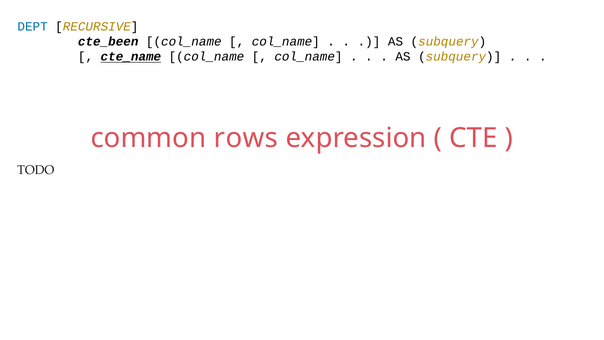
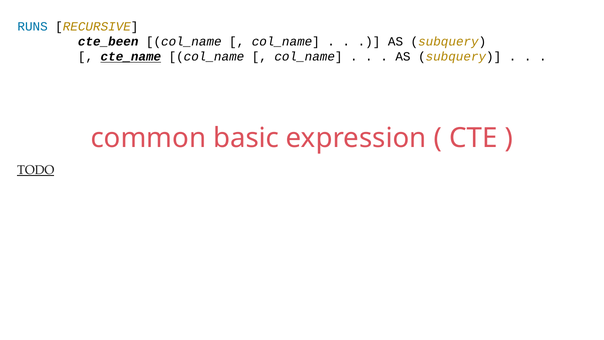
DEPT: DEPT -> RUNS (33, 27)
rows: rows -> basic (246, 138)
TODO underline: none -> present (36, 170)
